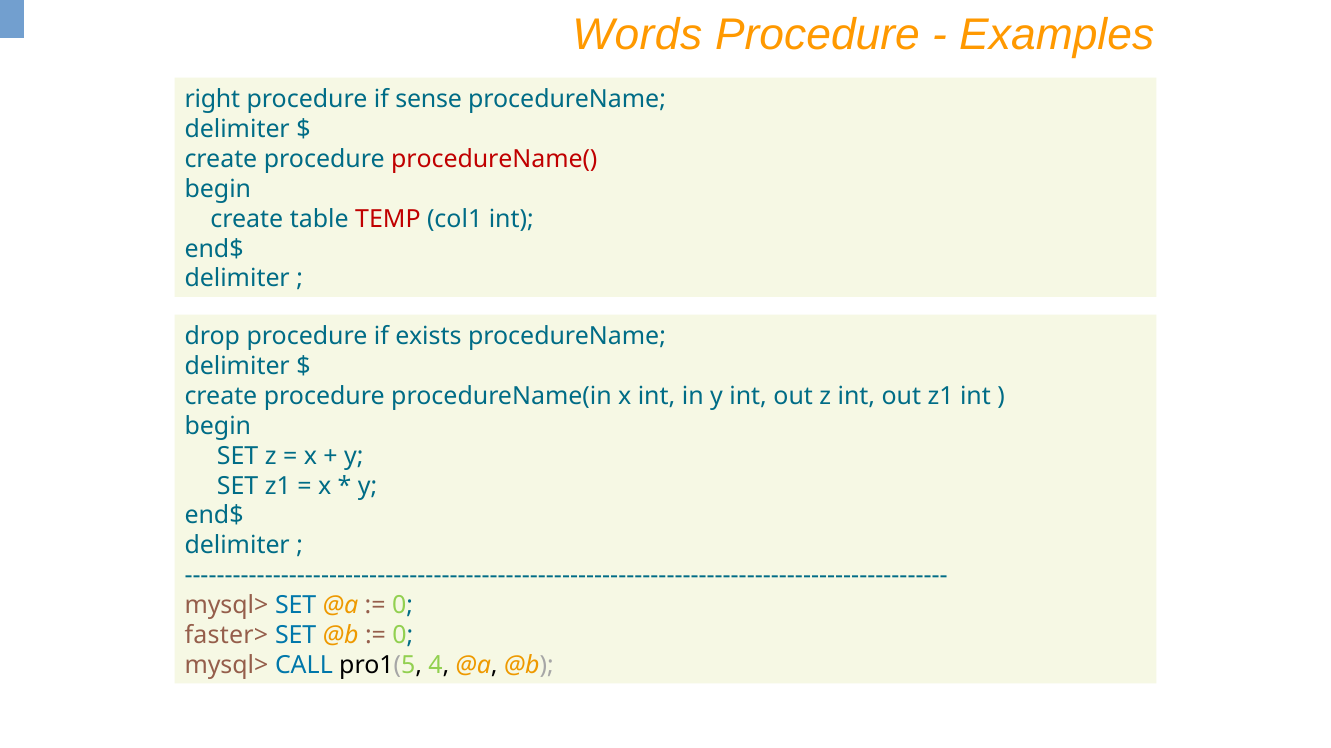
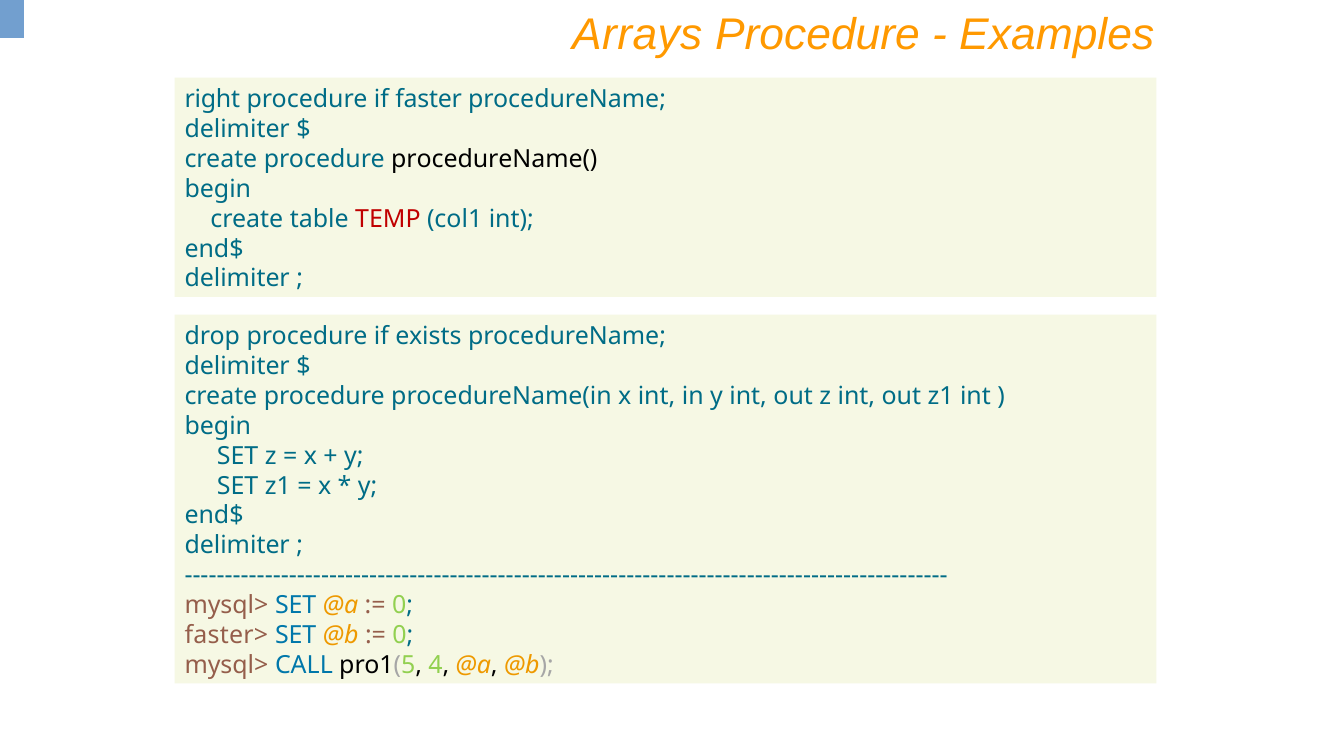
Words: Words -> Arrays (637, 35)
sense: sense -> faster (429, 99)
procedureName( colour: red -> black (494, 159)
